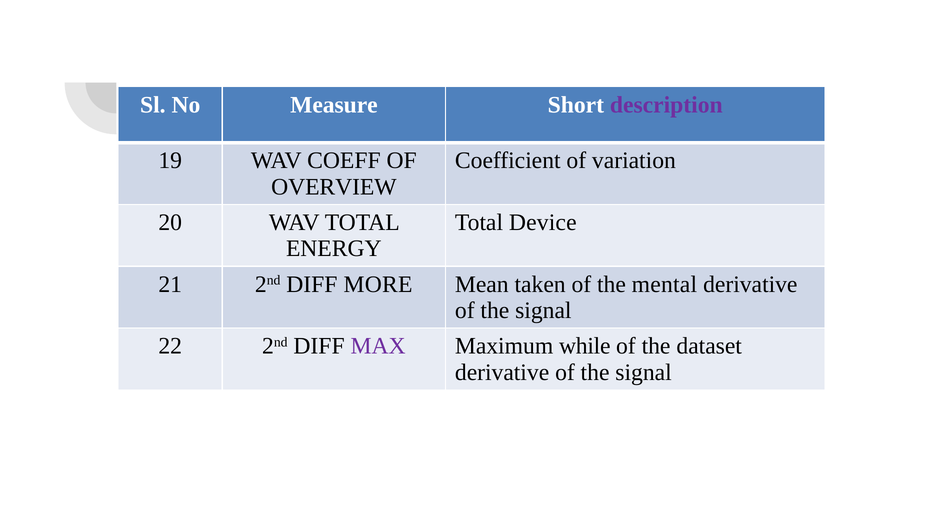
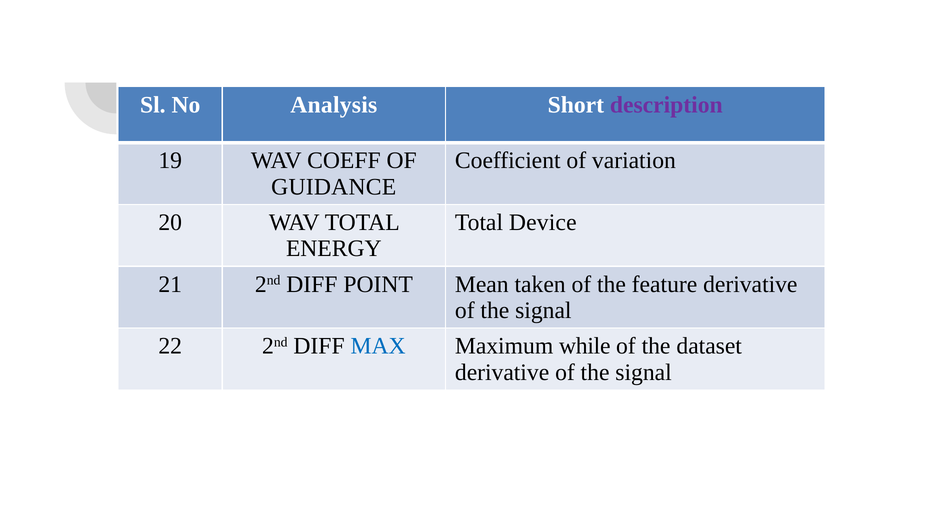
Measure: Measure -> Analysis (334, 105)
OVERVIEW: OVERVIEW -> GUIDANCE (334, 187)
MORE: MORE -> POINT (378, 284)
mental: mental -> feature (665, 284)
MAX colour: purple -> blue (378, 346)
